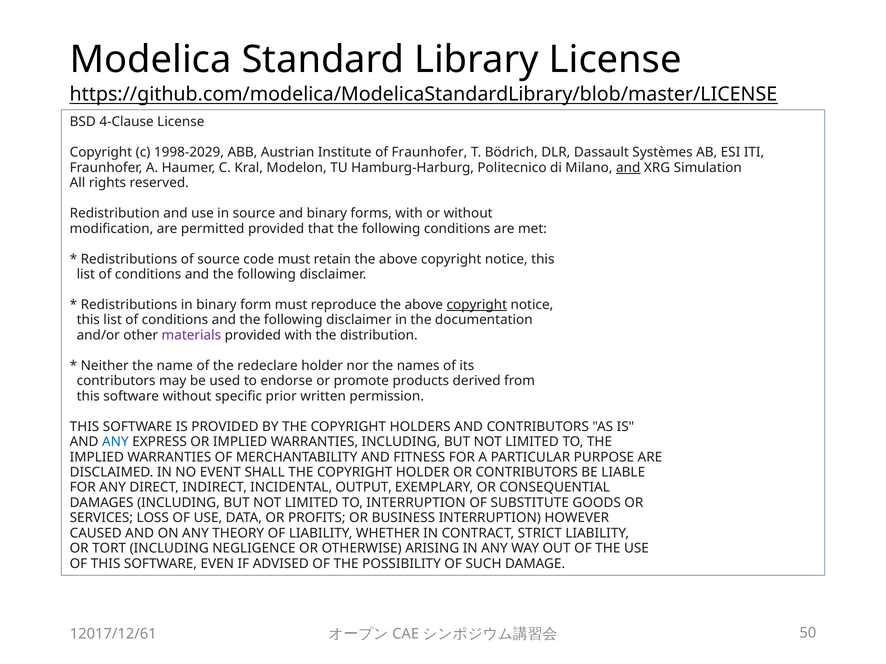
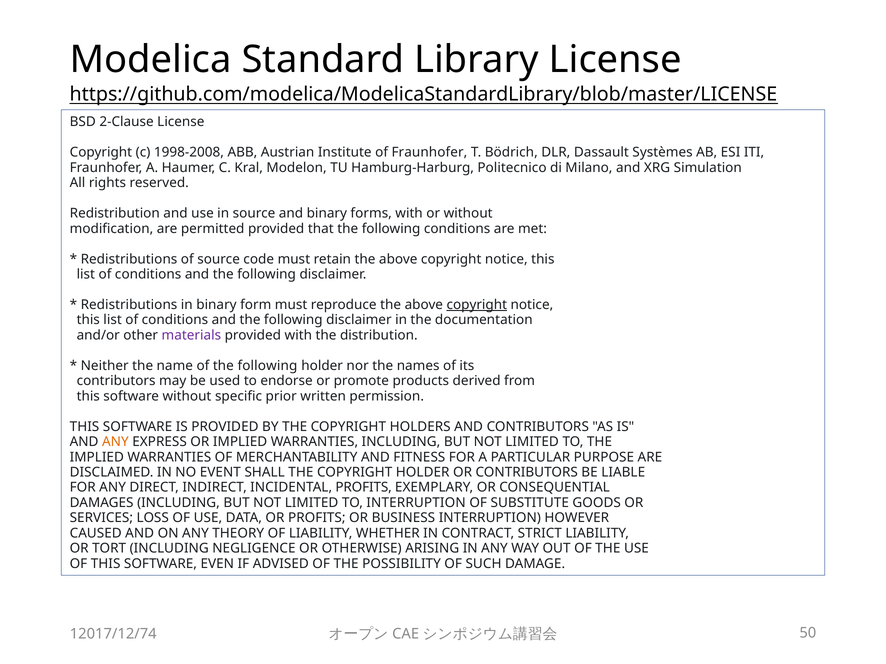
4-Clause: 4-Clause -> 2-Clause (127, 122)
1998-2029: 1998-2029 -> 1998-2008 (189, 153)
and underline: present -> none (628, 168)
of the redeclare: redeclare -> following (267, 366)
ANY colour: blue -> orange (115, 442)
INCIDENTAL OUTPUT: OUTPUT -> PROFITS (364, 488)
12017/12/61: 12017/12/61 -> 12017/12/74 (113, 635)
